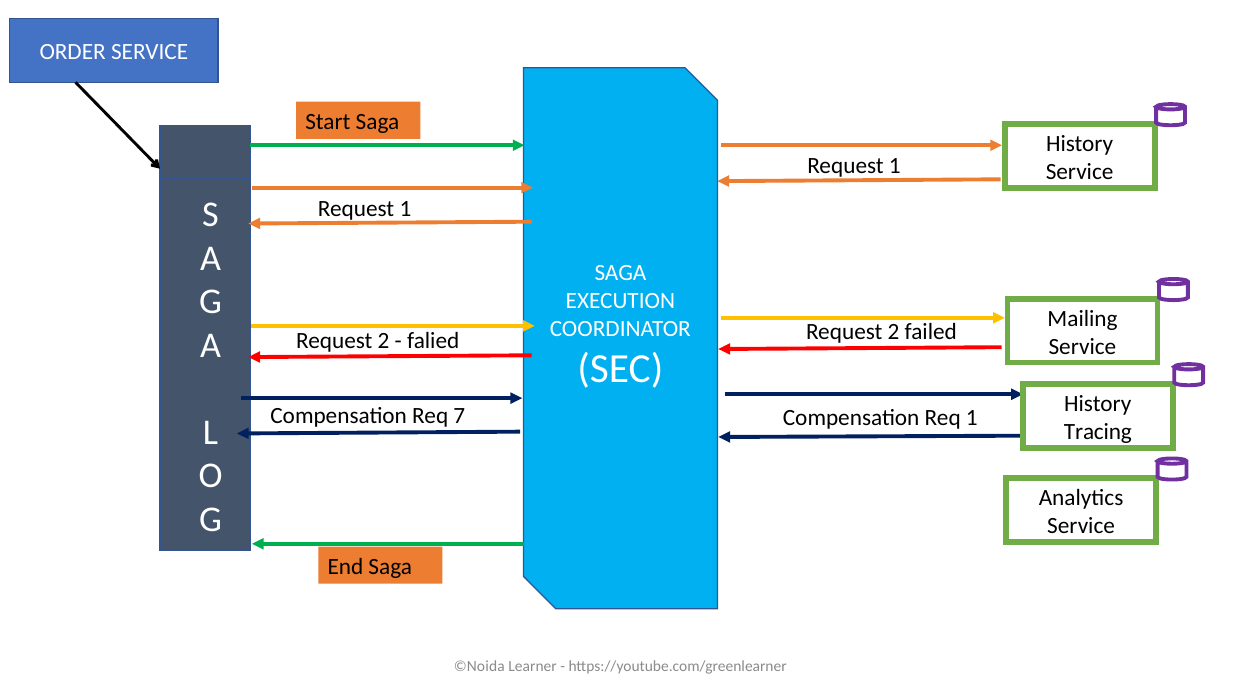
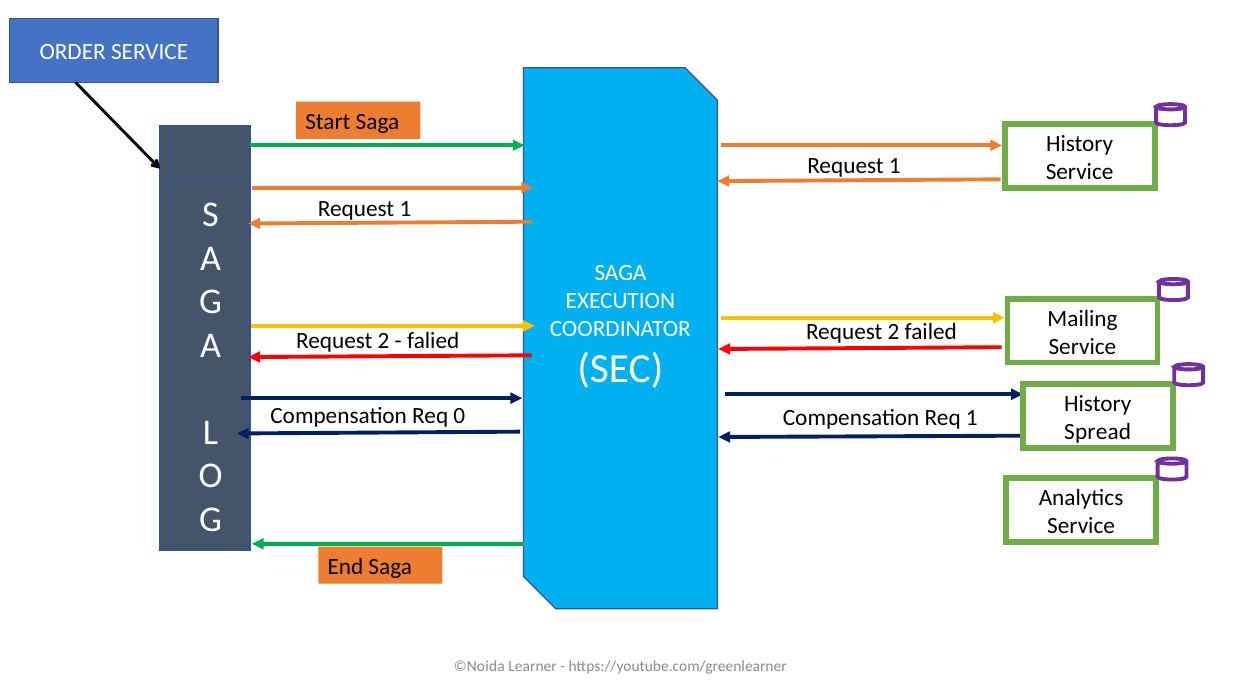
7: 7 -> 0 (459, 416)
Tracing: Tracing -> Spread (1098, 431)
